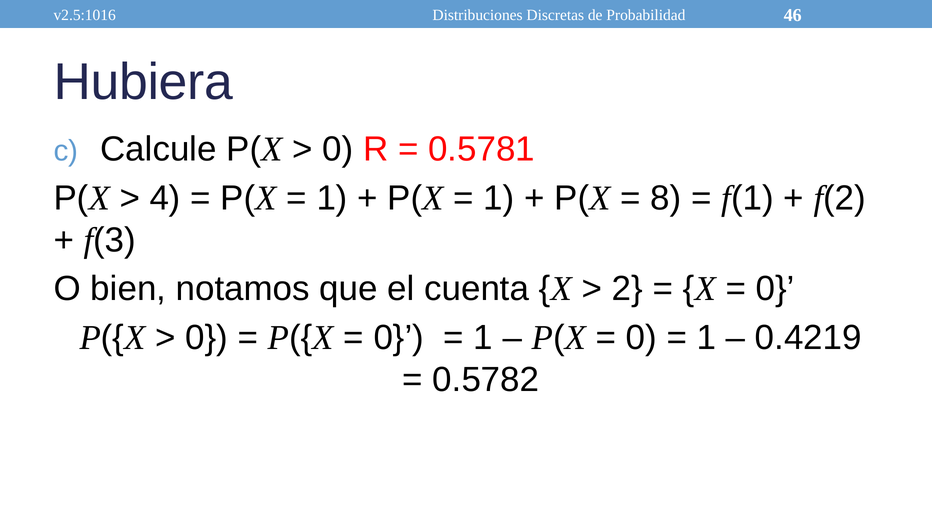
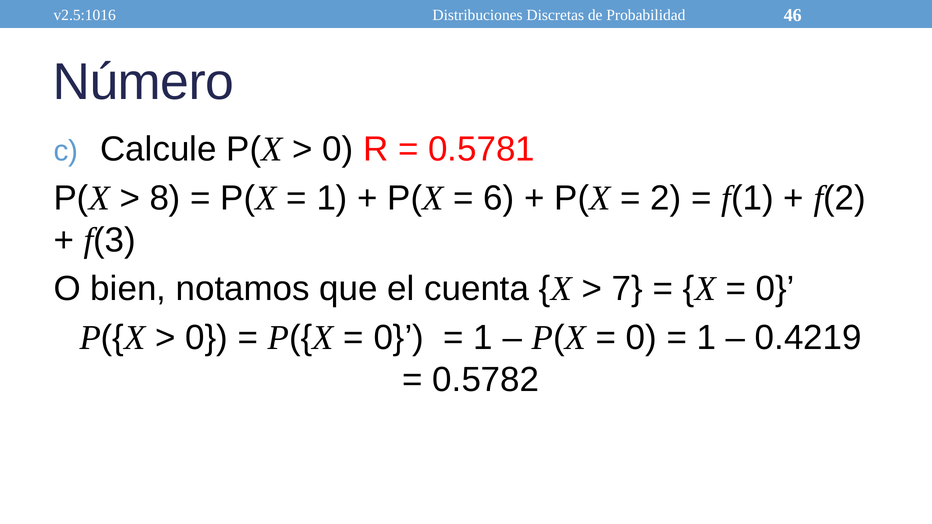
Hubiera: Hubiera -> Número (144, 82)
4: 4 -> 8 (165, 198)
1: 1 -> 6 (499, 198)
8: 8 -> 2 (666, 198)
2: 2 -> 7 (627, 289)
